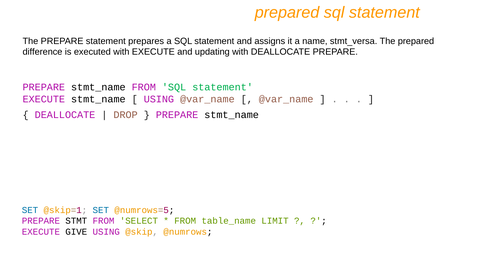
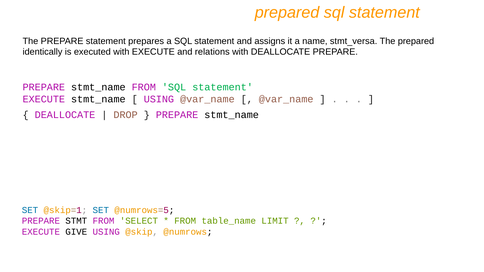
difference: difference -> identically (42, 52)
updating: updating -> relations (212, 52)
